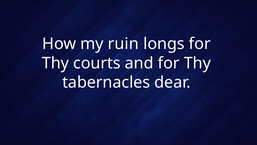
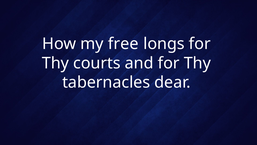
ruin: ruin -> free (123, 44)
